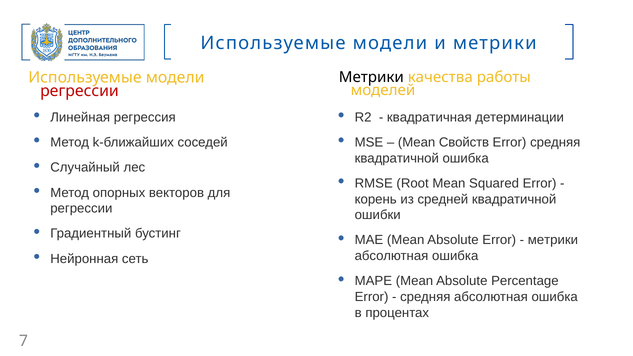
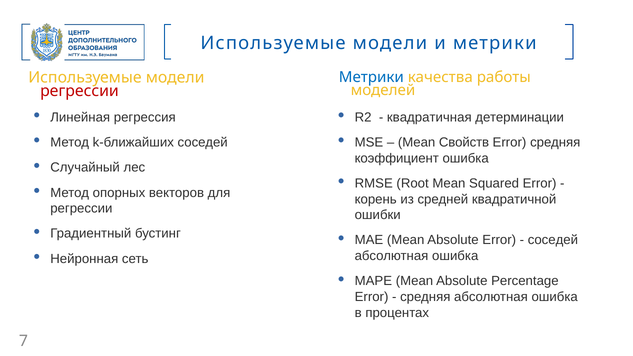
Метрики colour: black -> blue (371, 77)
квадратичной: квадратичной -> коэффициент (397, 158)
метрики: метрики -> соседей (553, 240)
